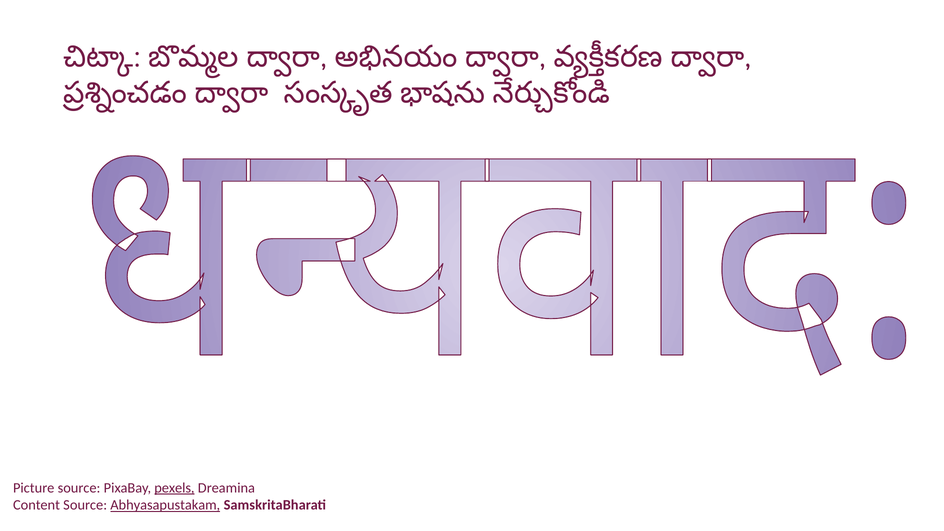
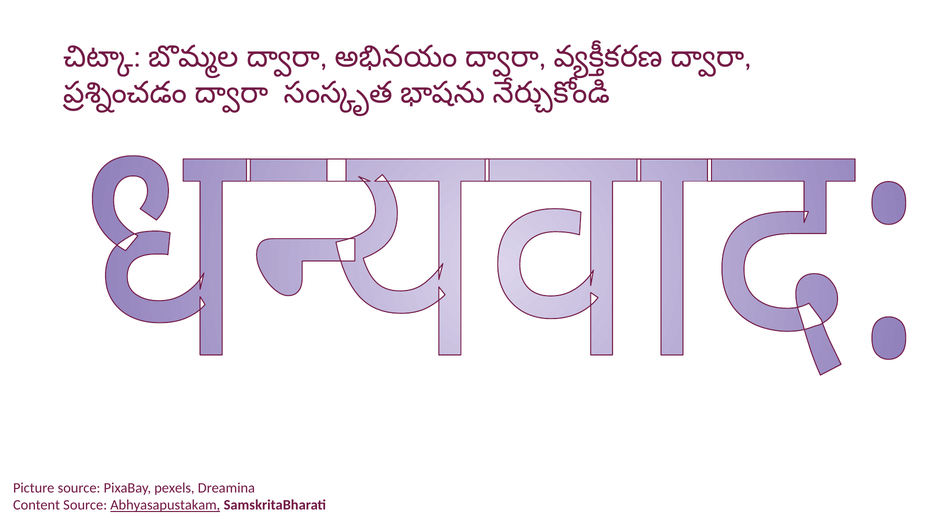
pexels underline: present -> none (174, 488)
